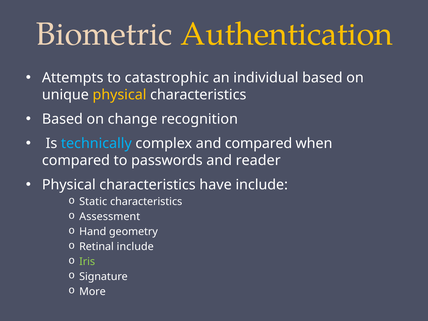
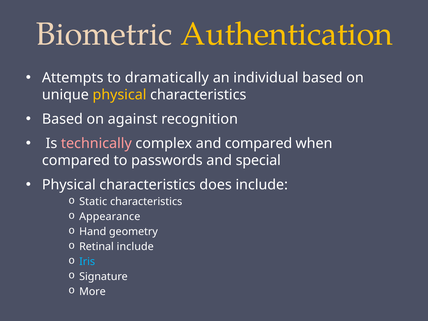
catastrophic: catastrophic -> dramatically (167, 78)
change: change -> against (133, 119)
technically colour: light blue -> pink (96, 143)
reader: reader -> special (258, 161)
have: have -> does (216, 185)
Assessment: Assessment -> Appearance (110, 217)
Iris colour: light green -> light blue (87, 262)
